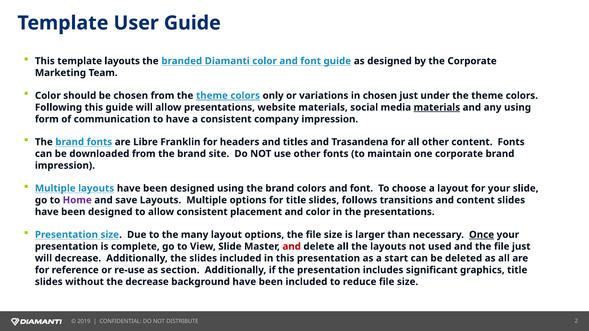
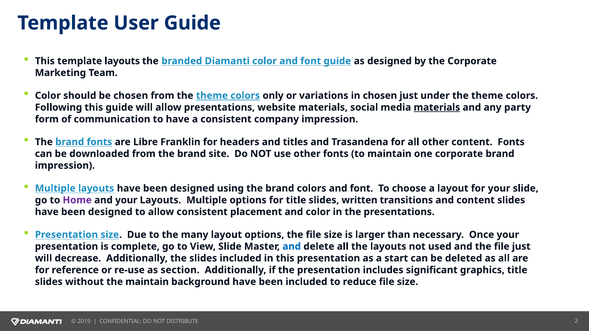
any using: using -> party (518, 107)
and save: save -> your (126, 200)
follows: follows -> written (360, 200)
Once underline: present -> none (482, 235)
and colour: red -> blue (292, 247)
the decrease: decrease -> maintain (147, 282)
